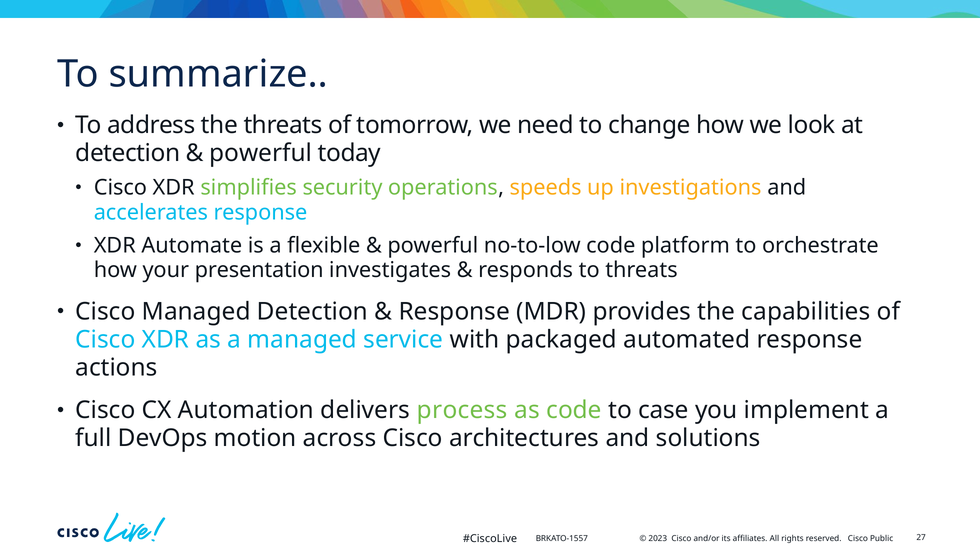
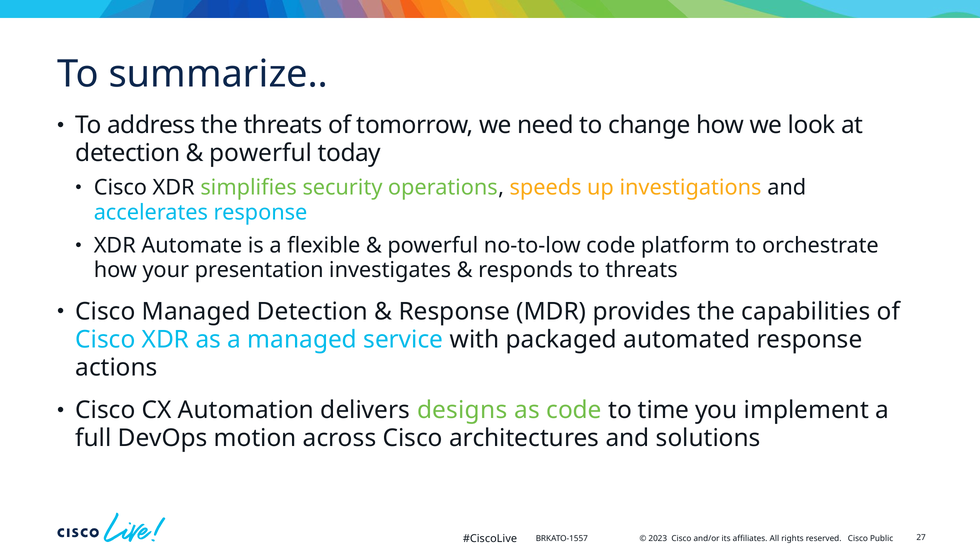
process: process -> designs (462, 411)
case: case -> time (664, 411)
